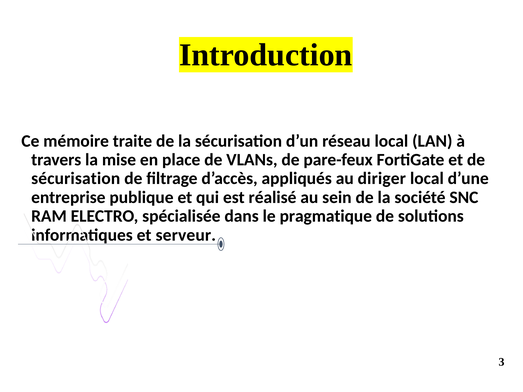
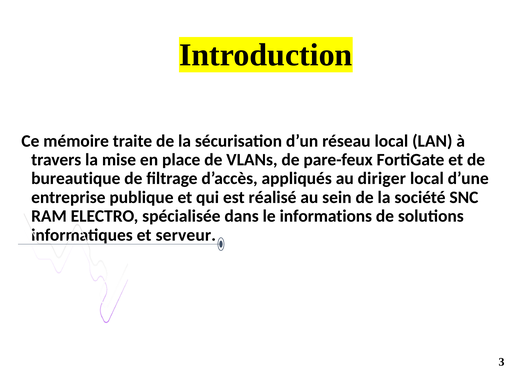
sécurisation: sécurisation -> bureautique (76, 179)
pragmatique: pragmatique -> informations (326, 216)
